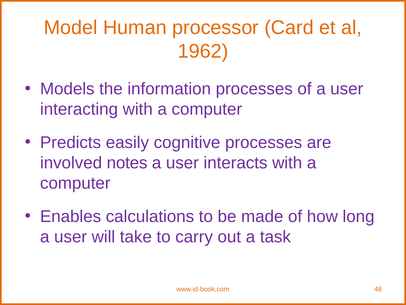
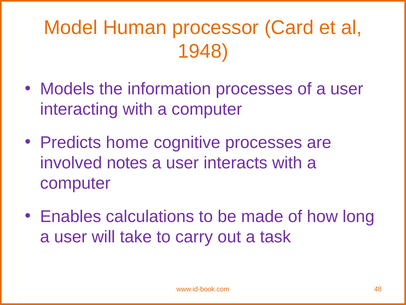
1962: 1962 -> 1948 (203, 51)
easily: easily -> home (127, 142)
